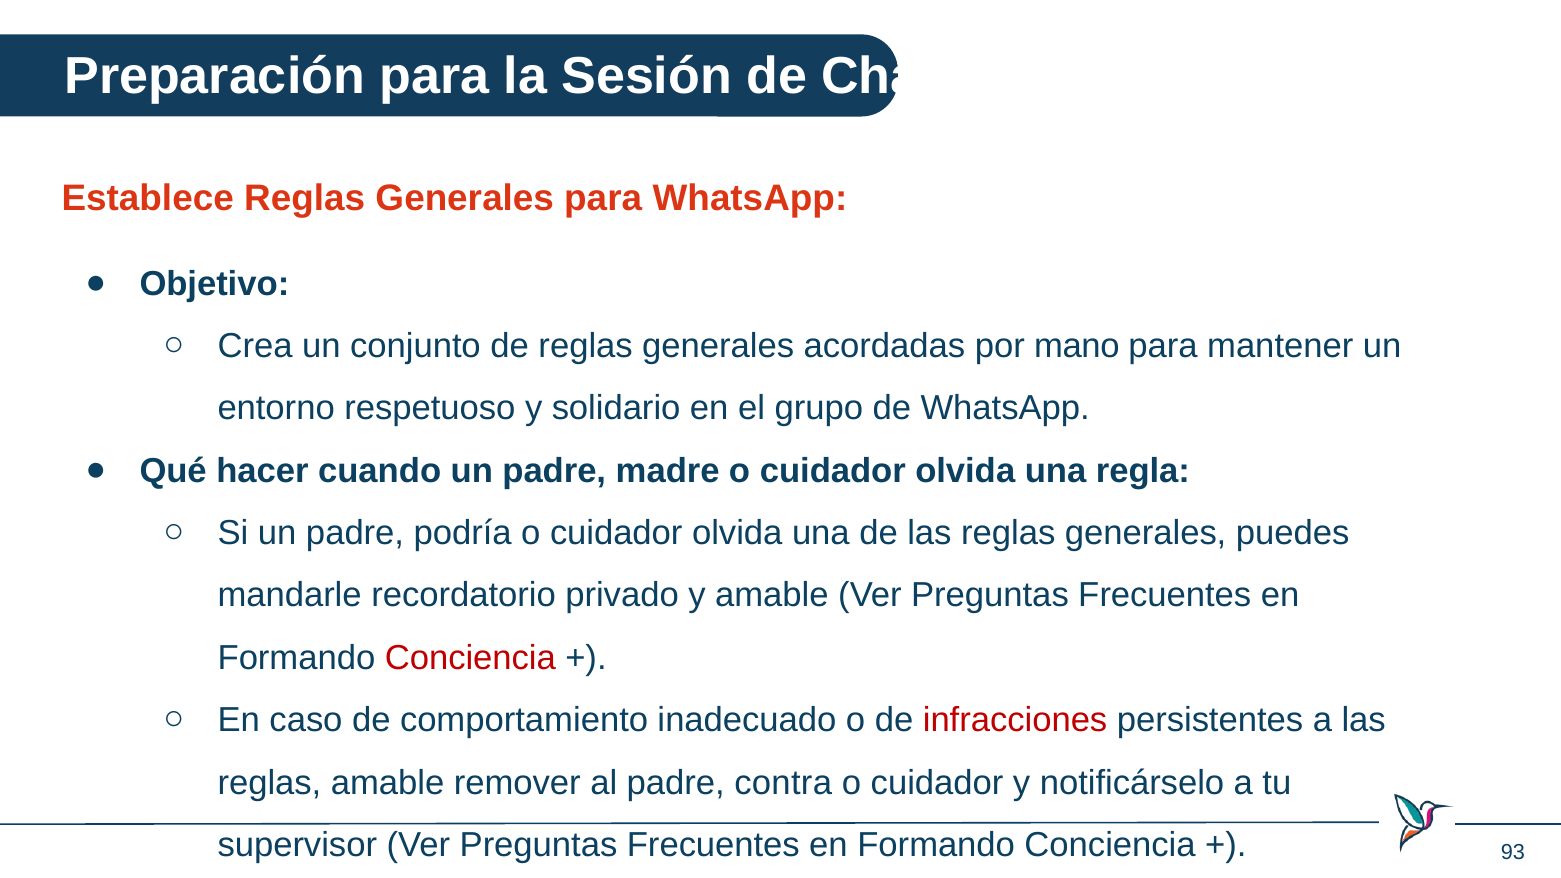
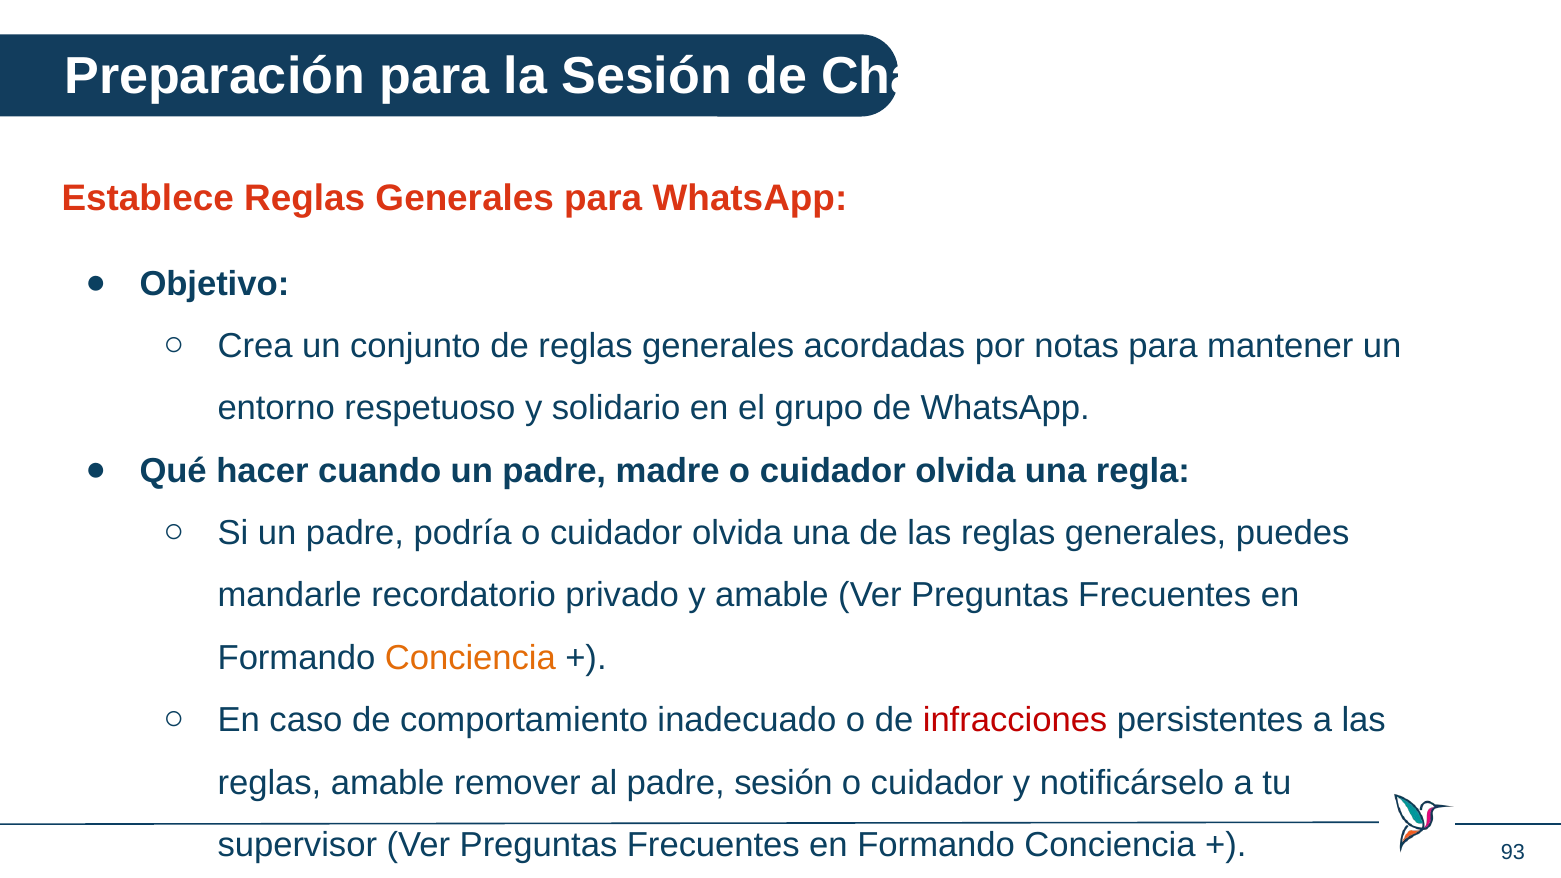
mano: mano -> notas (1077, 346)
Conciencia colour: red -> orange (470, 658)
padre contra: contra -> sesión (783, 783)
